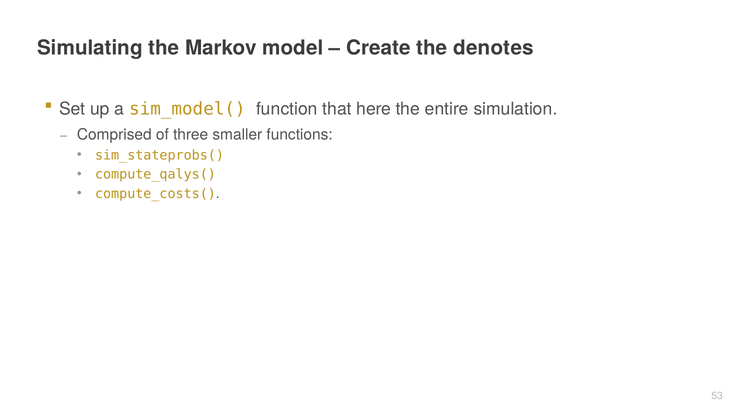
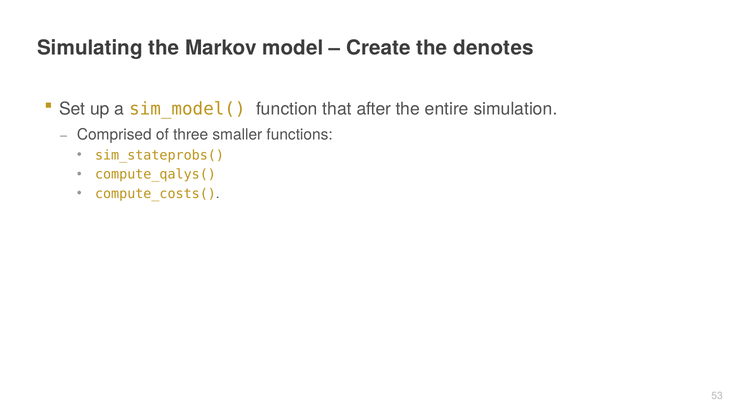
here: here -> after (374, 109)
